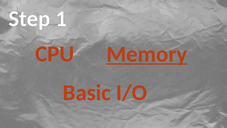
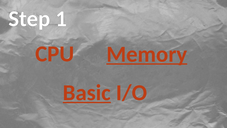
Basic underline: none -> present (87, 92)
